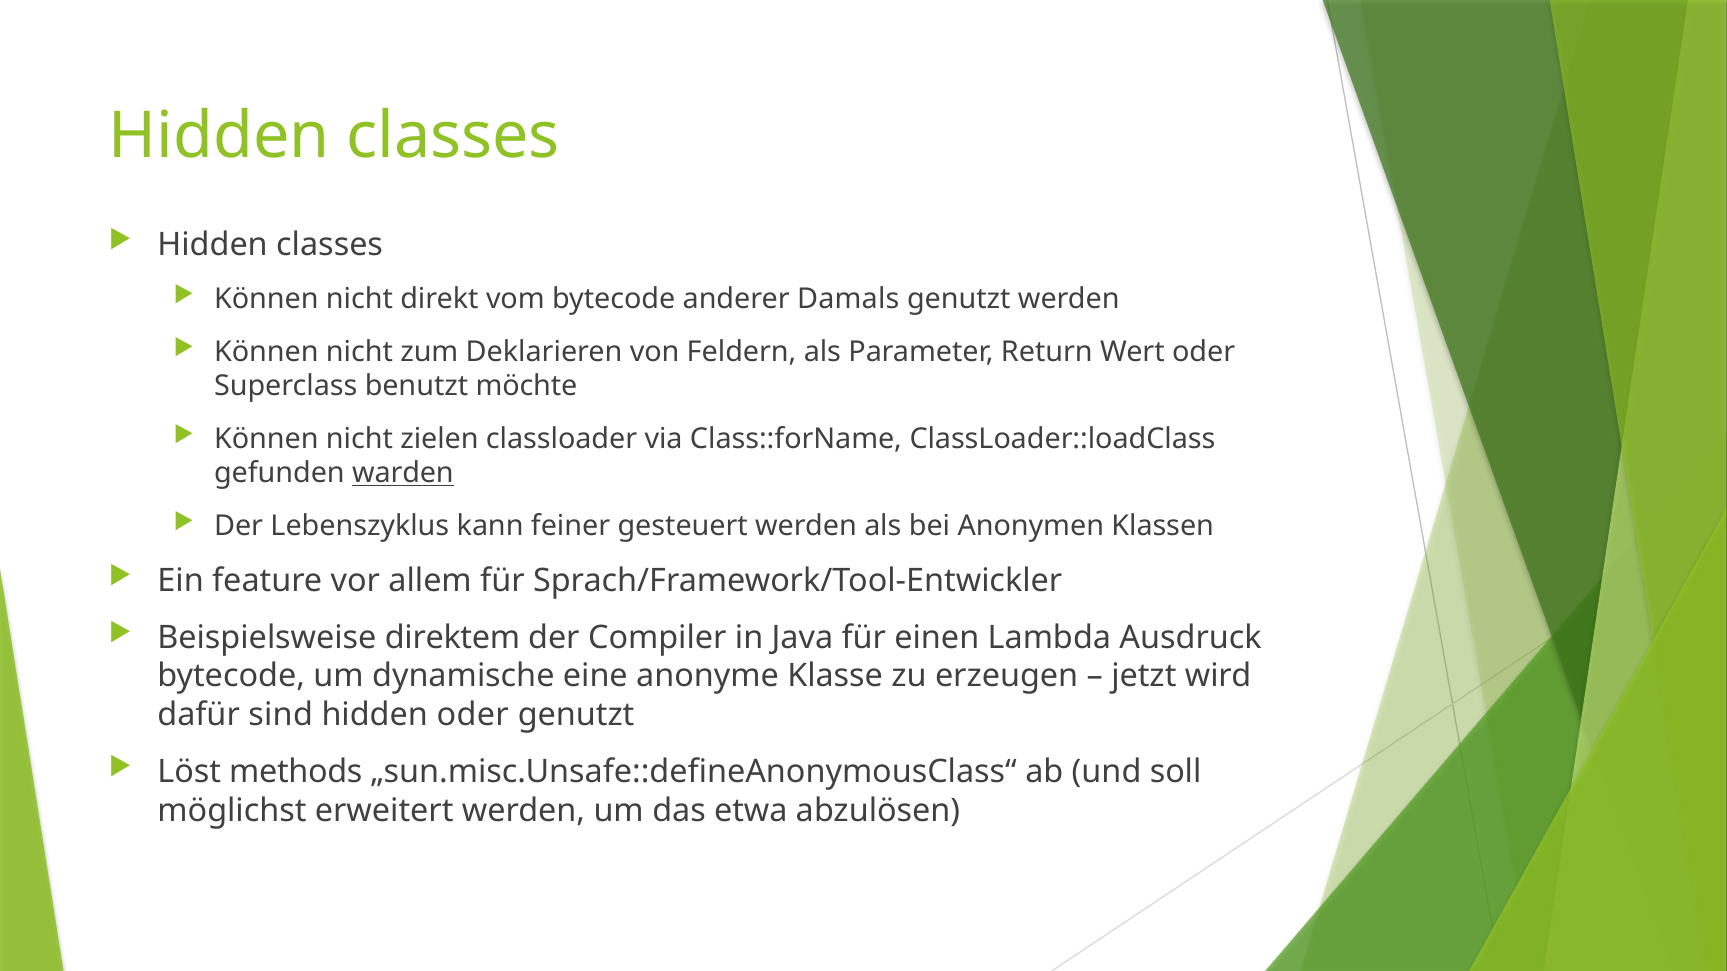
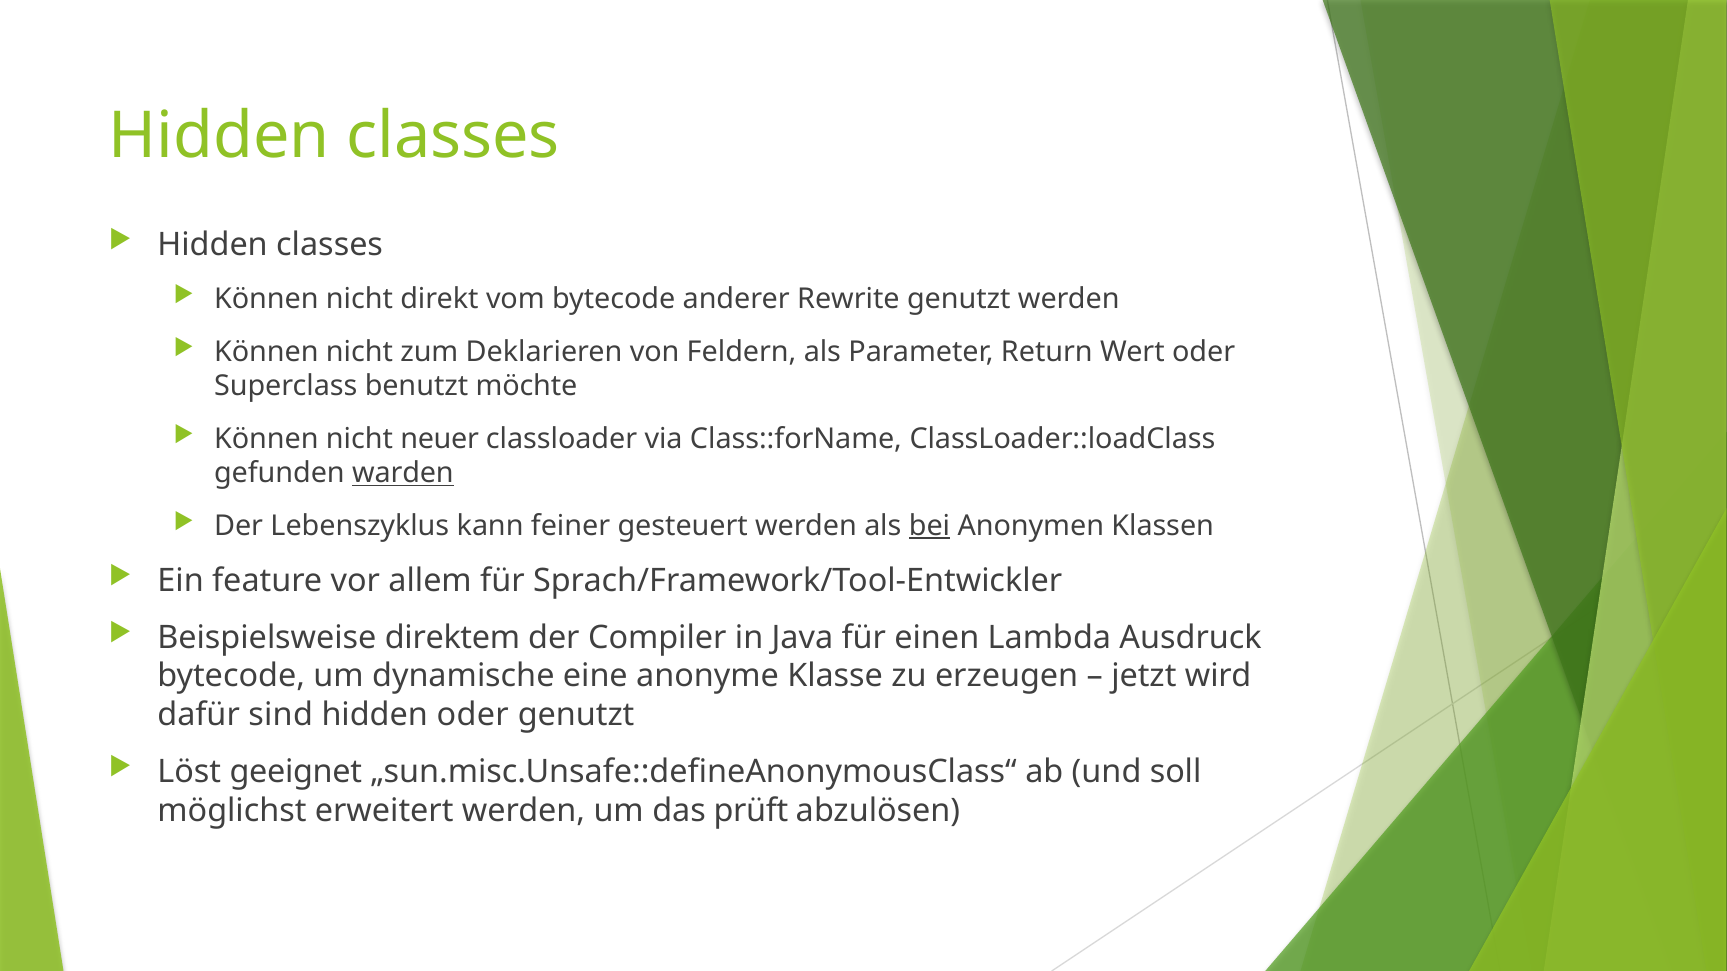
Damals: Damals -> Rewrite (848, 299)
zielen: zielen -> neuer (440, 439)
bei underline: none -> present (929, 526)
methods: methods -> geeignet (296, 772)
etwa: etwa -> prüft (751, 811)
